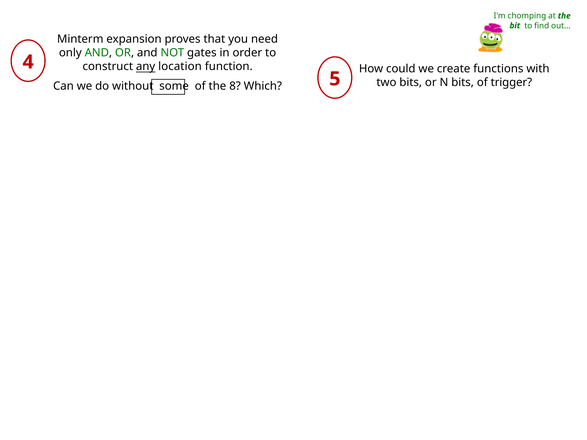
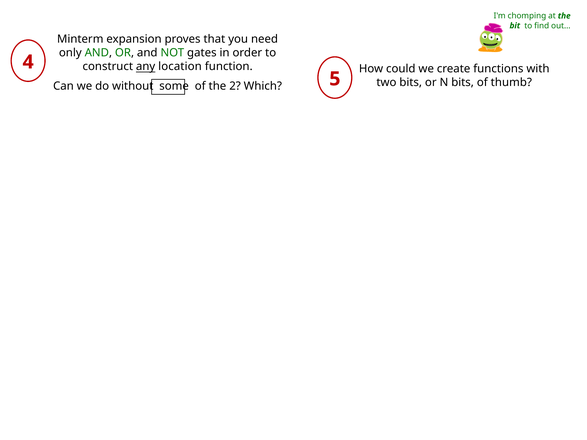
trigger: trigger -> thumb (511, 82)
8: 8 -> 2 (235, 86)
